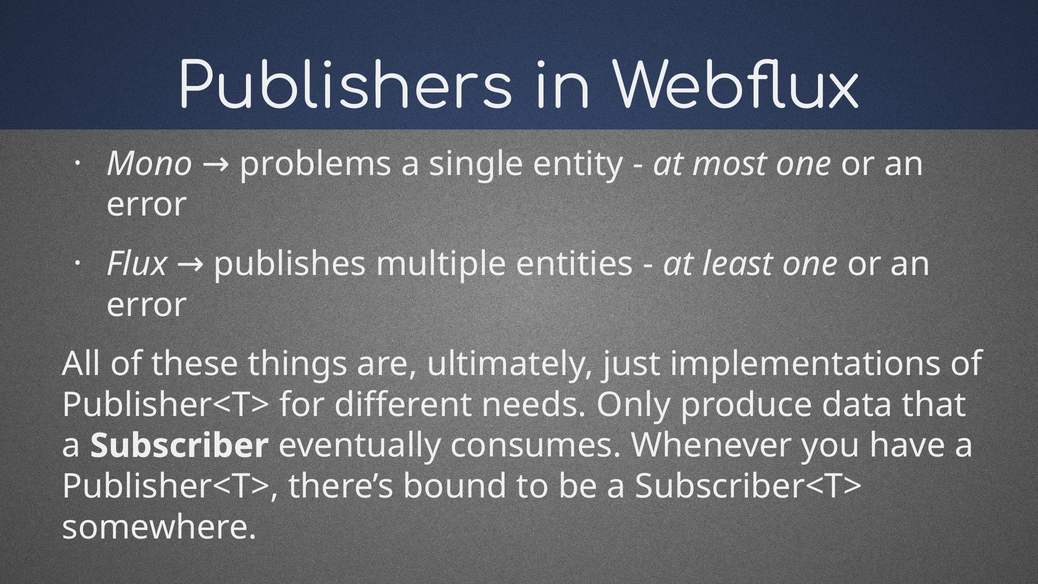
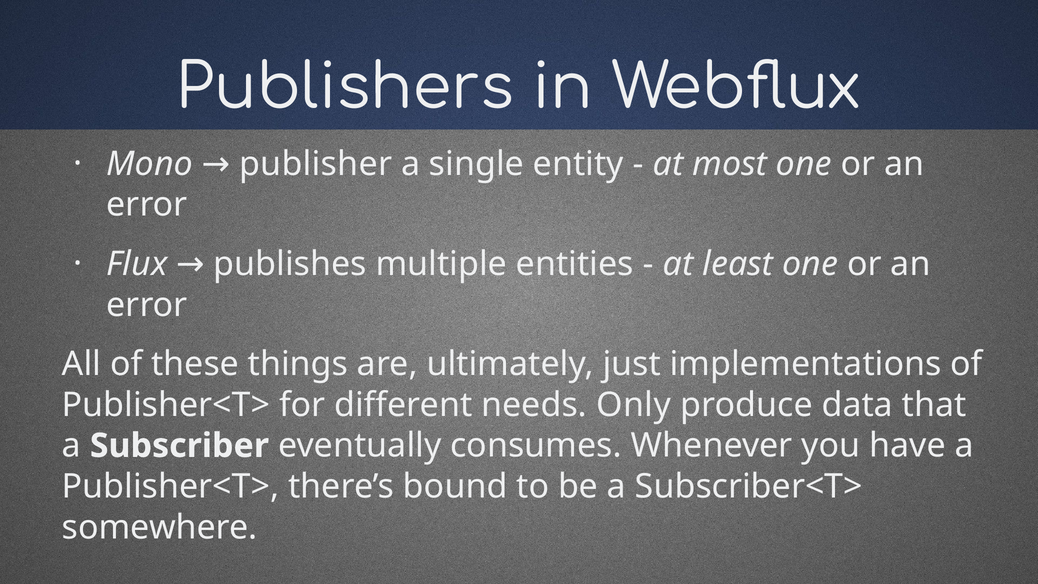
problems: problems -> publisher (316, 164)
